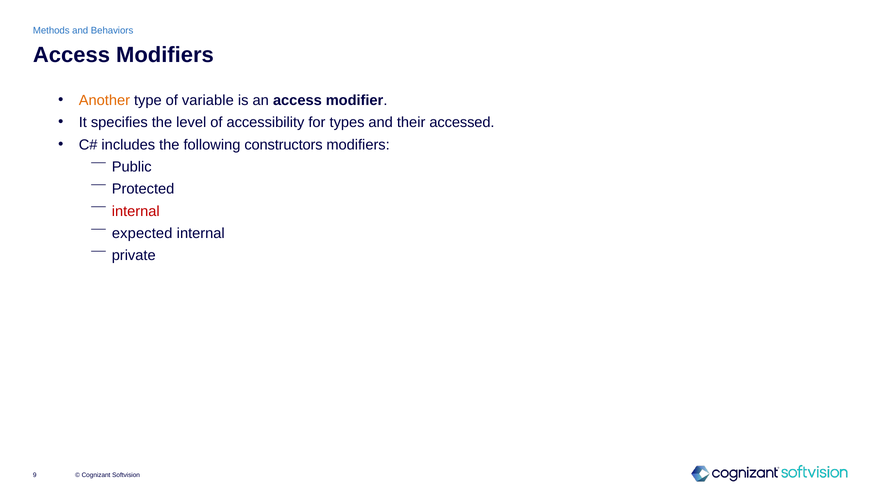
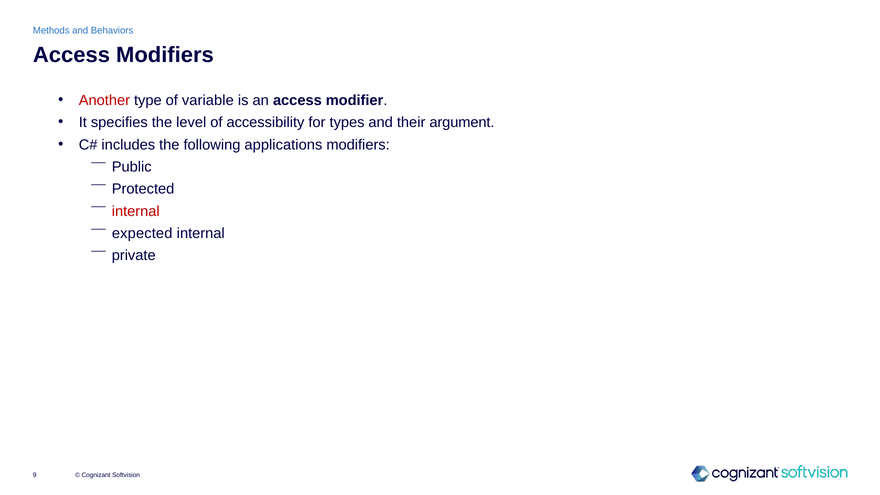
Another colour: orange -> red (104, 100)
accessed: accessed -> argument (462, 123)
constructors: constructors -> applications (283, 145)
